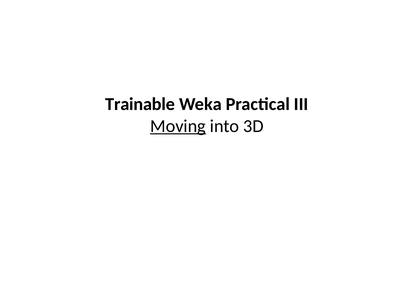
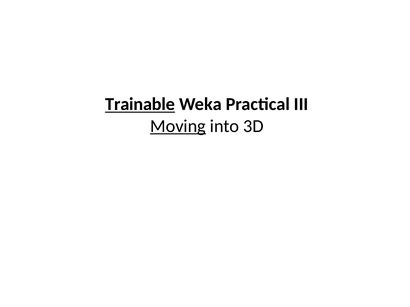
Trainable underline: none -> present (140, 104)
